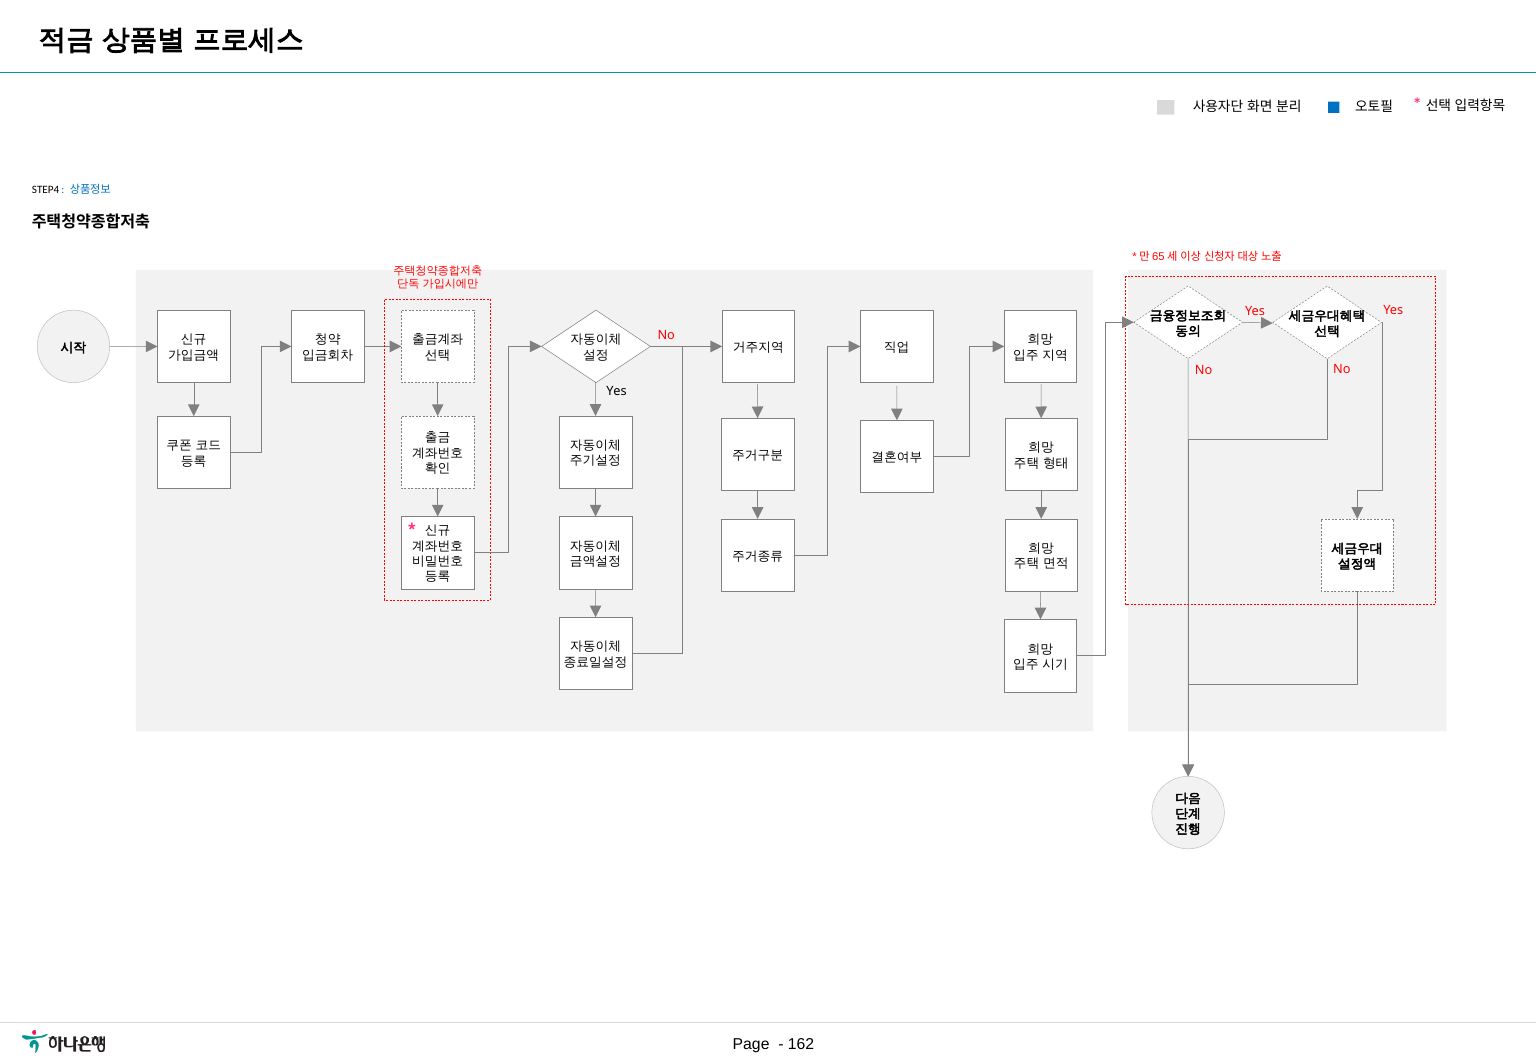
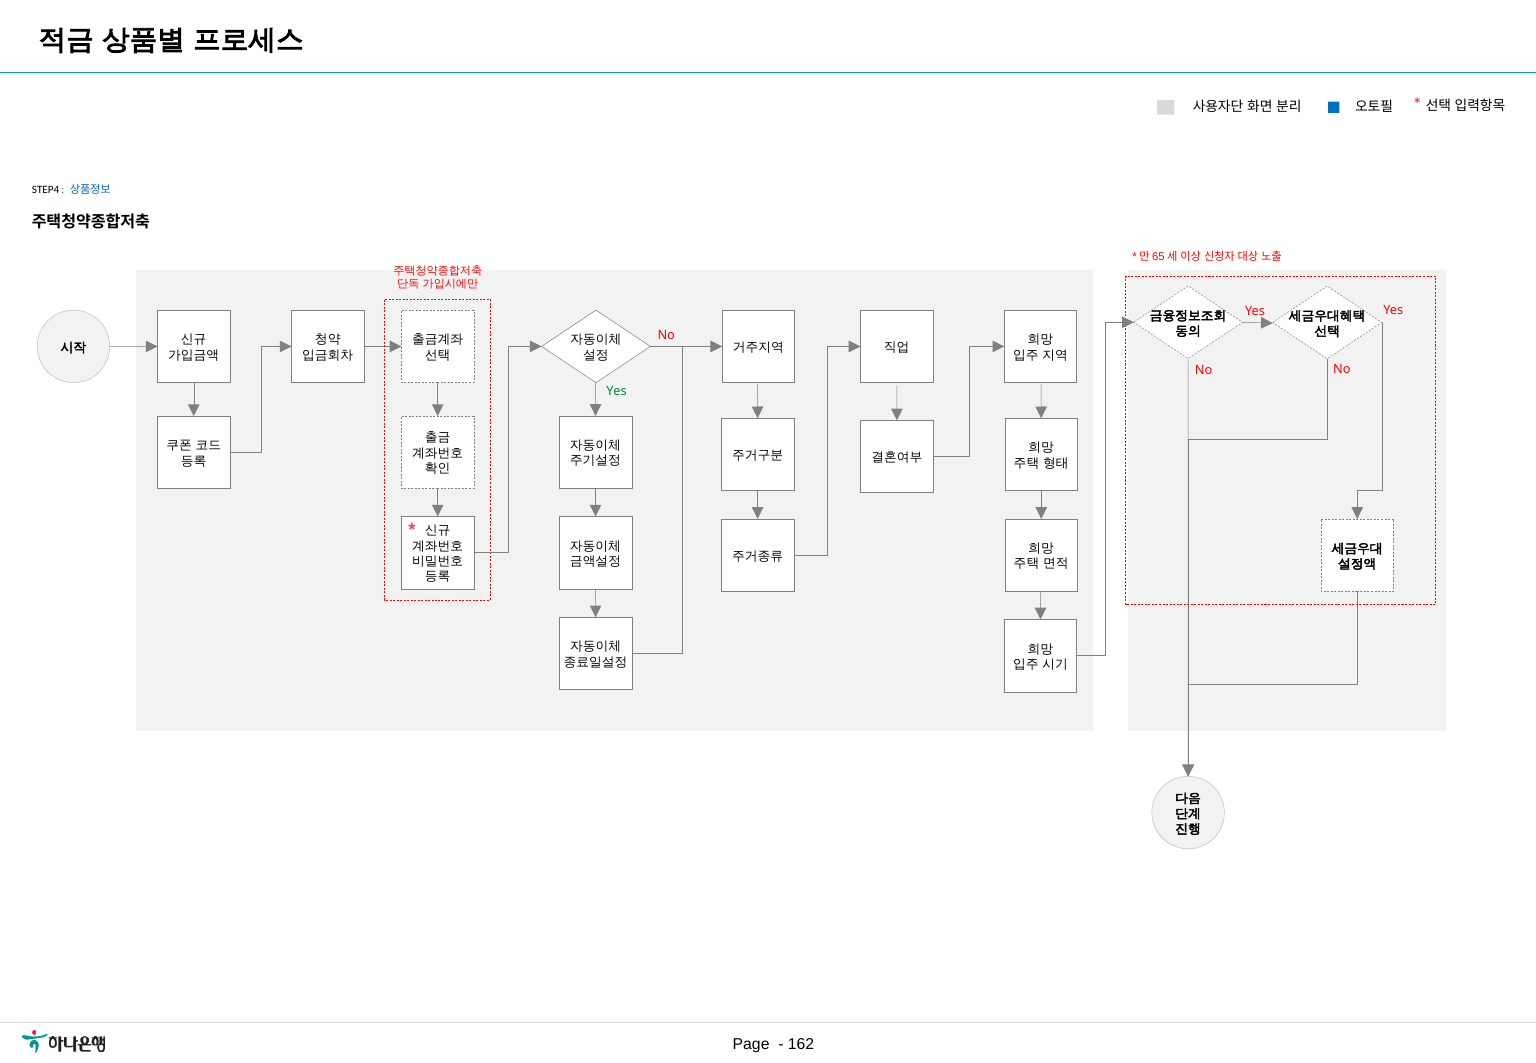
Yes colour: black -> green (617, 392)
